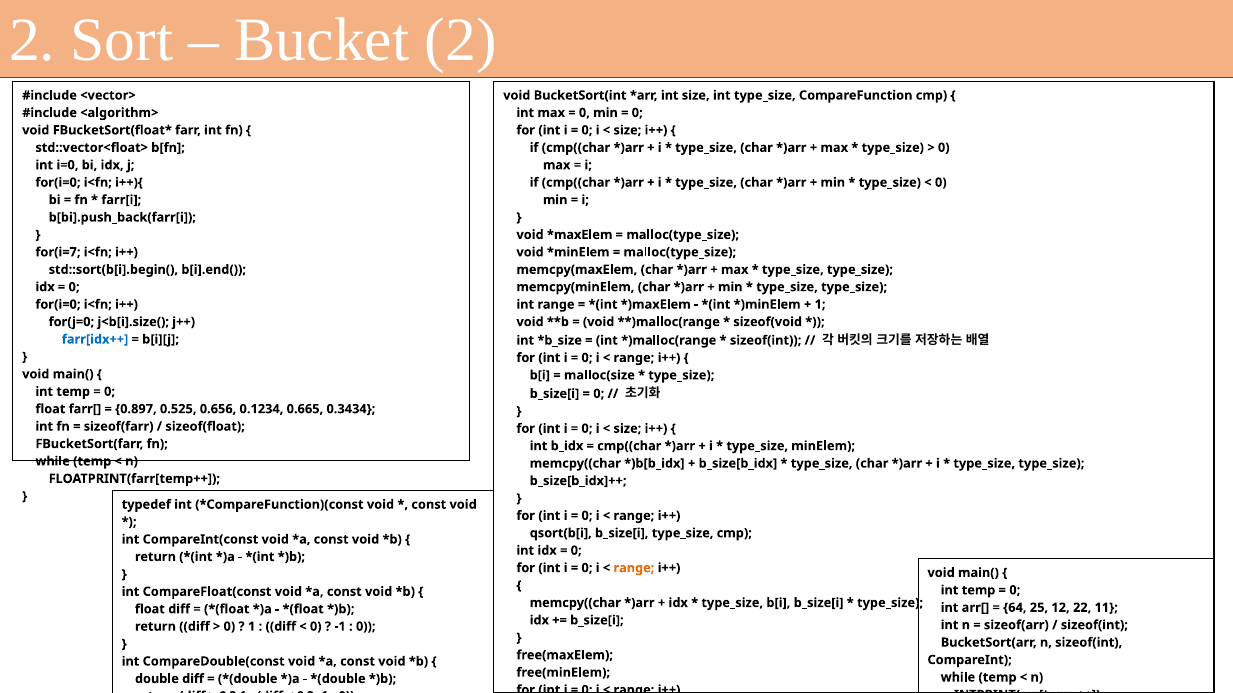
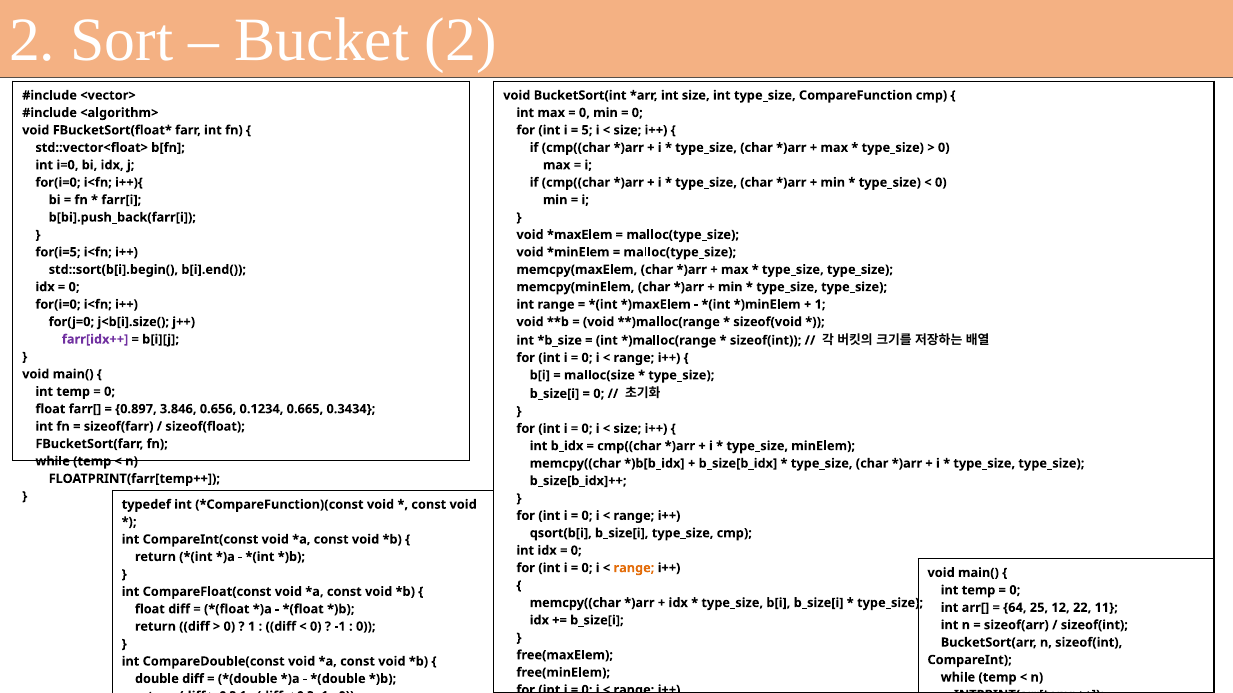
0: 0 -> 5 (587, 130)
for(i=7: for(i=7 -> for(i=5 (58, 252)
farr[idx++ colour: blue -> purple (95, 340)
0.525: 0.525 -> 3.846 (178, 409)
